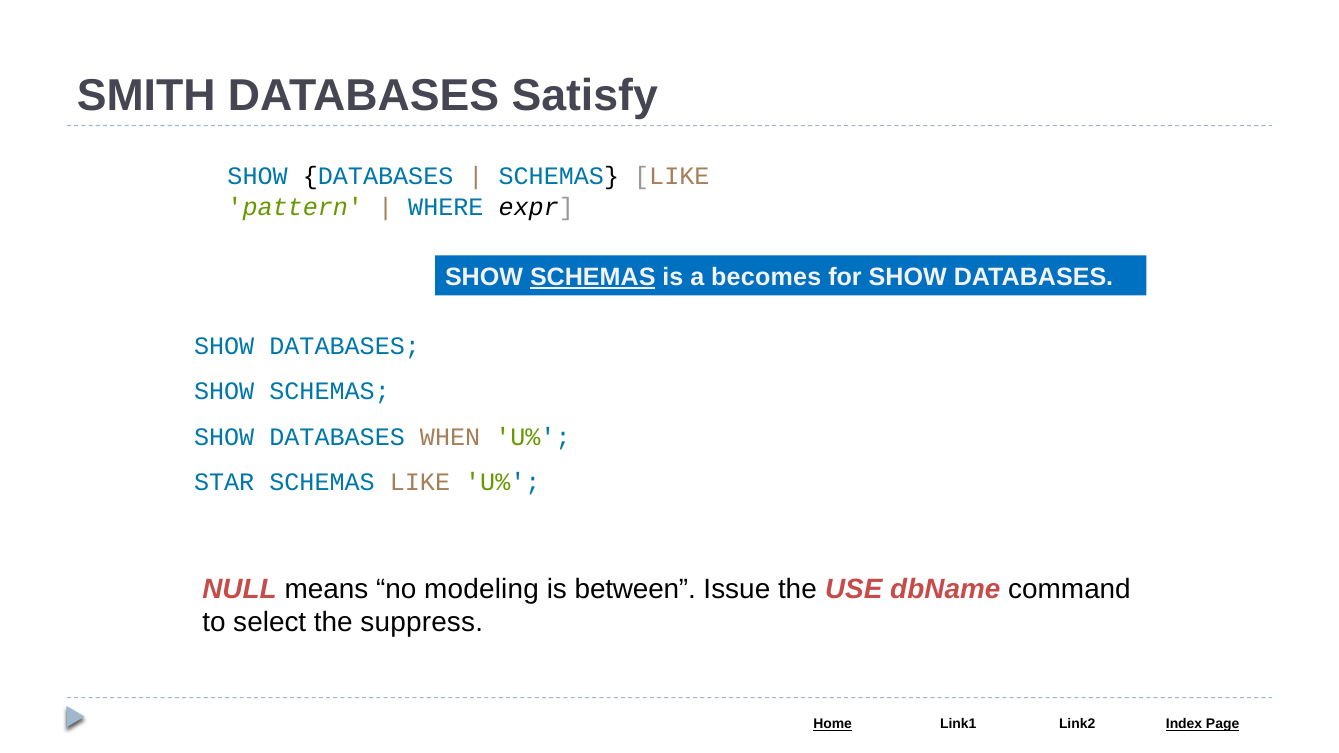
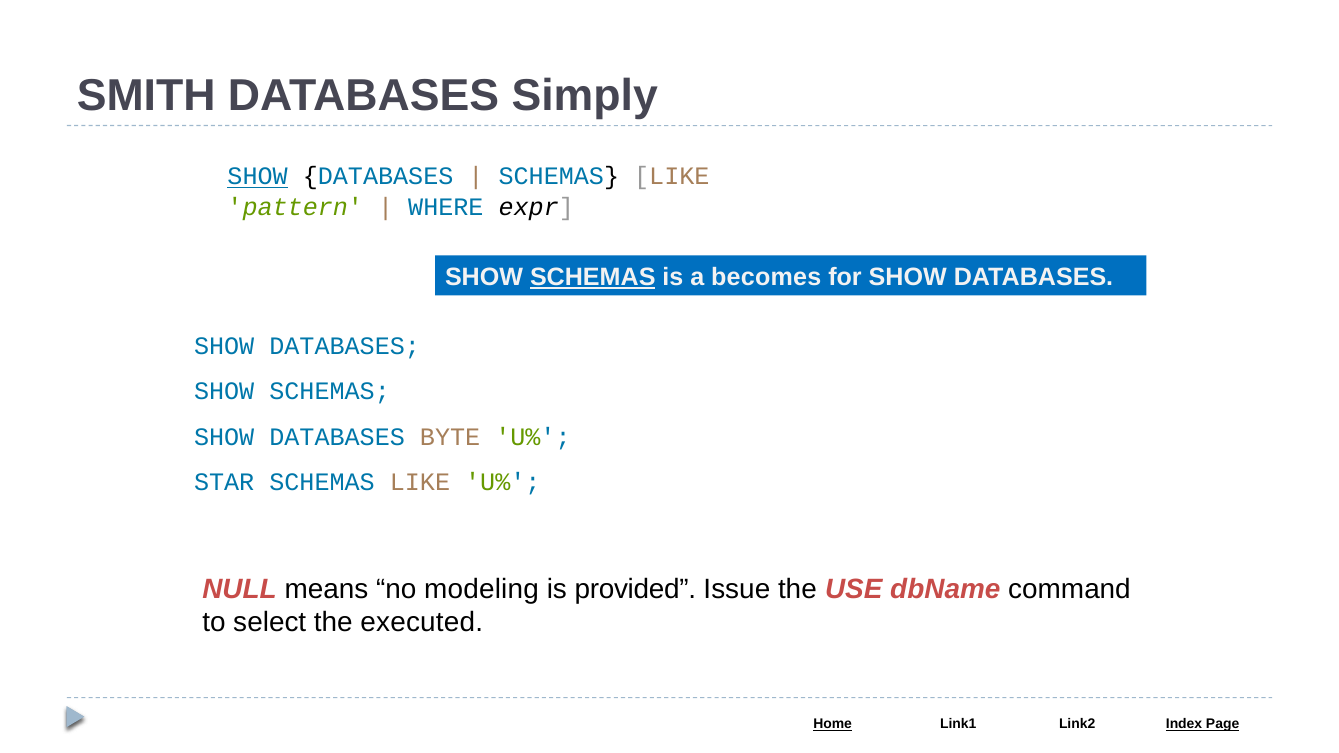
Satisfy: Satisfy -> Simply (585, 96)
SHOW underline: none -> present (258, 177)
WHEN: WHEN -> BYTE (450, 437)
between: between -> provided (635, 589)
suppress: suppress -> executed (422, 623)
